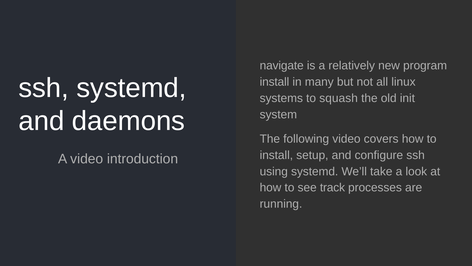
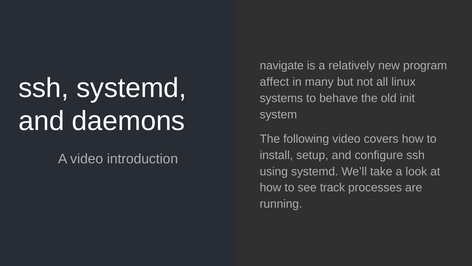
install: install -> affect (274, 82)
squash: squash -> behave (339, 98)
